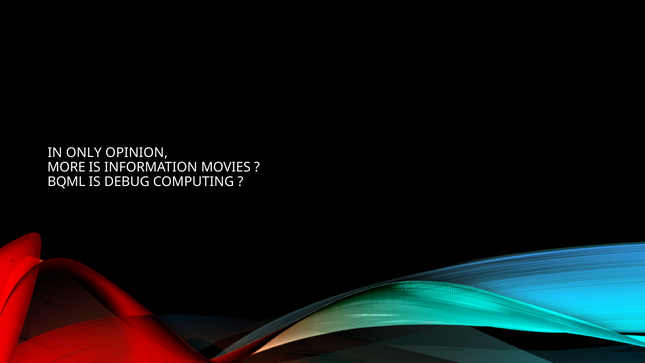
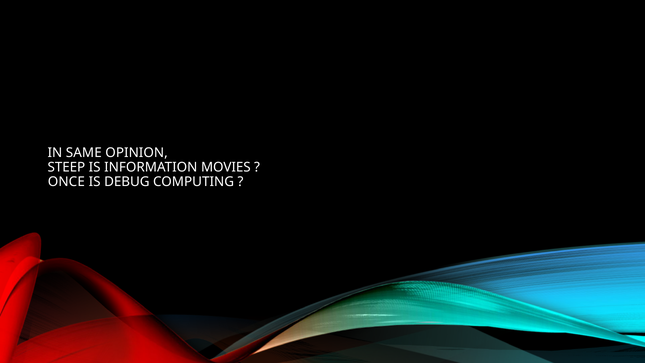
ONLY: ONLY -> SAME (84, 153)
MORE: MORE -> STEEP (66, 167)
BQML: BQML -> ONCE (66, 182)
